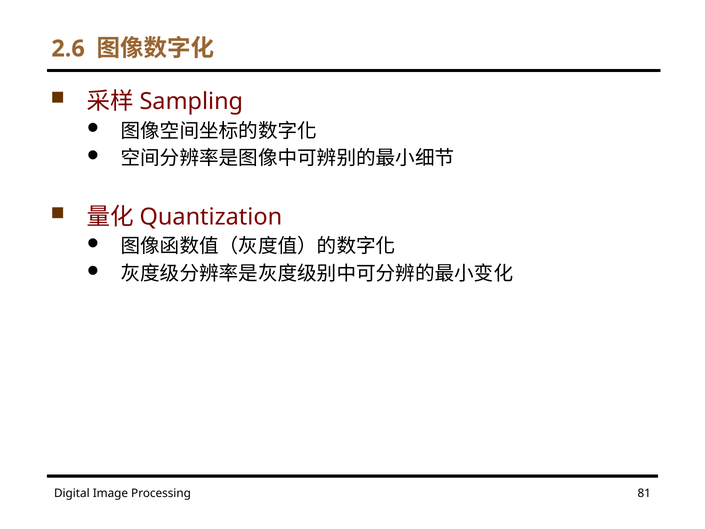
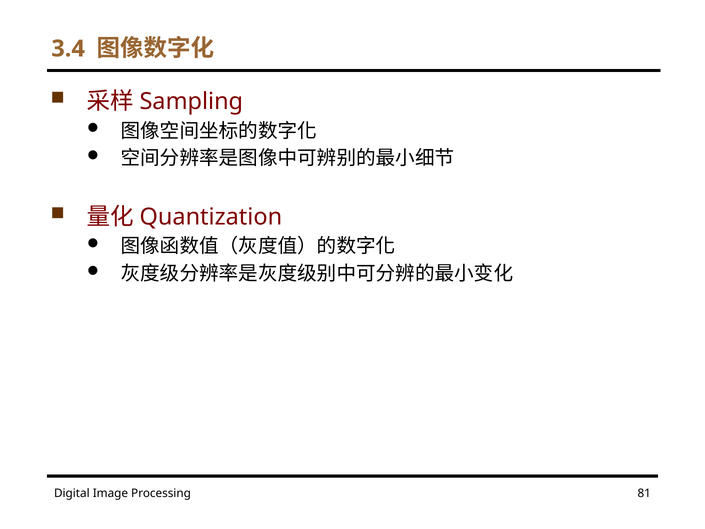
2.6: 2.6 -> 3.4 (68, 49)
